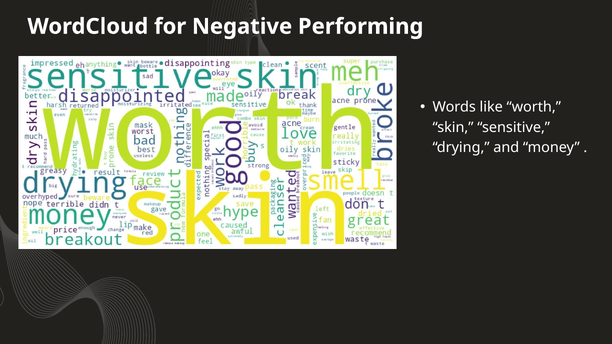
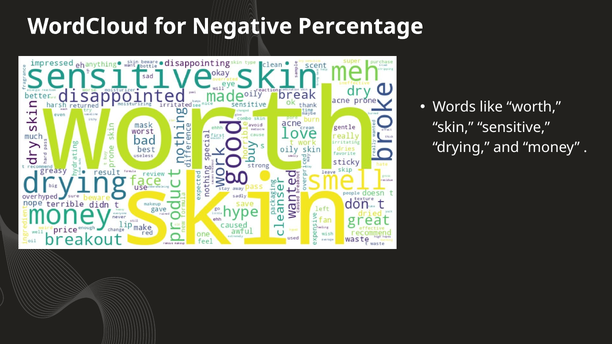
Performing: Performing -> Percentage (361, 26)
